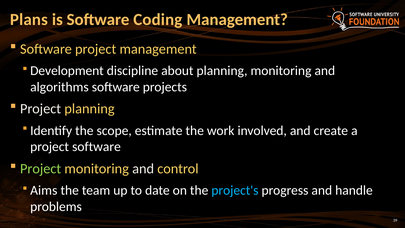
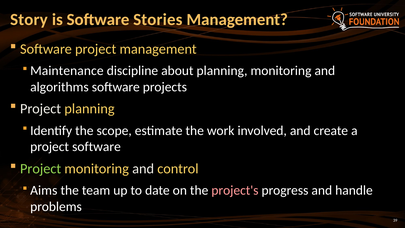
Plans: Plans -> Story (29, 20)
Coding: Coding -> Stories (158, 20)
Development: Development -> Maintenance (67, 71)
project's colour: light blue -> pink (235, 190)
